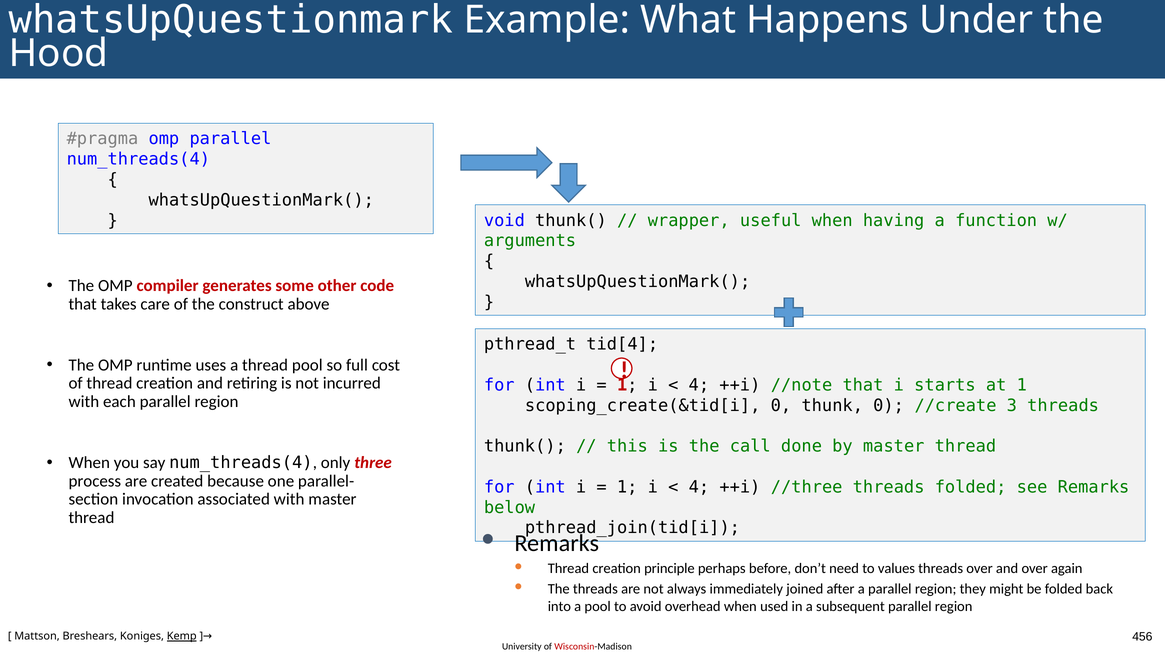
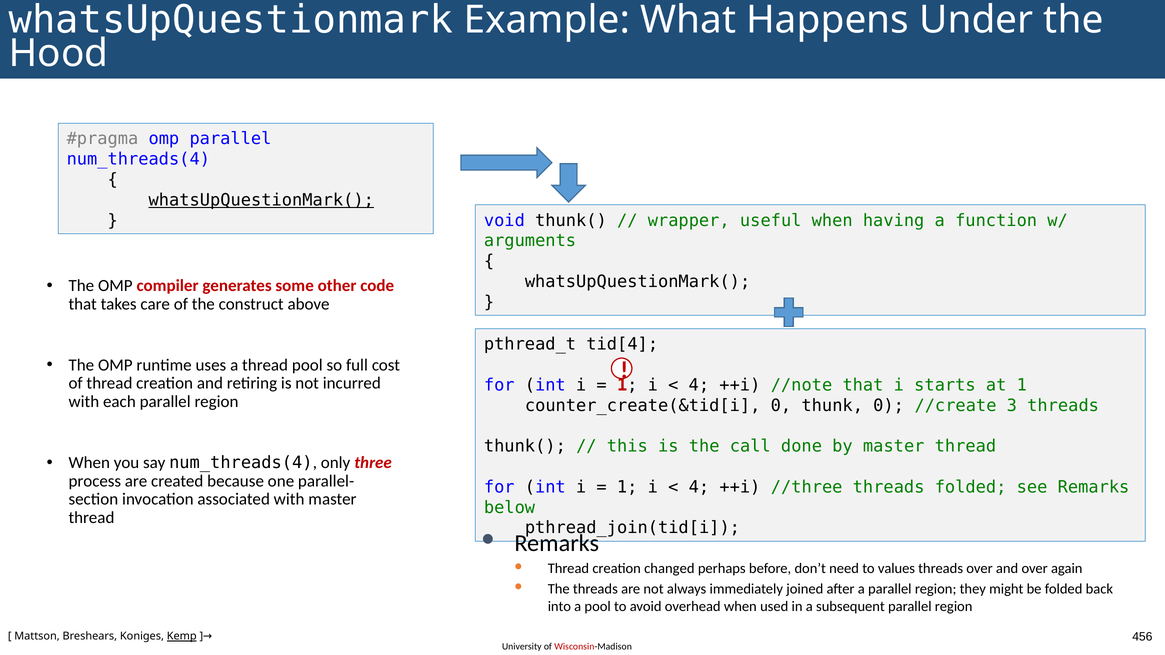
whatsUpQuestionMark( underline: none -> present (261, 200)
scoping_create(&tid[i: scoping_create(&tid[i -> counter_create(&tid[i (643, 406)
principle: principle -> changed (669, 569)
